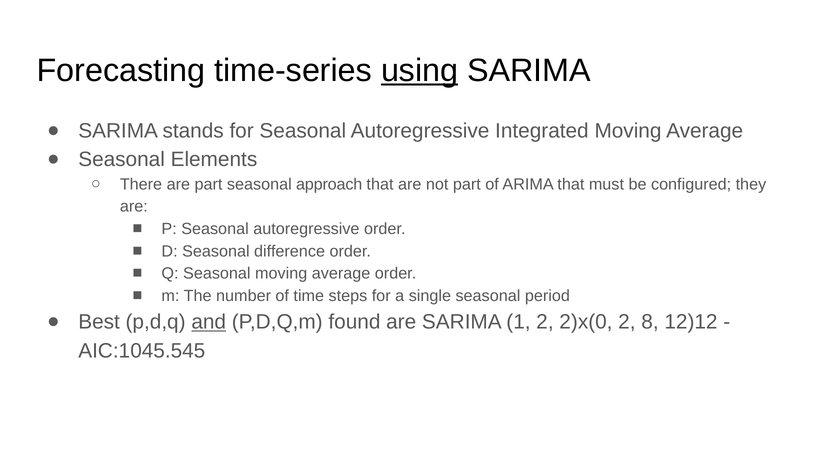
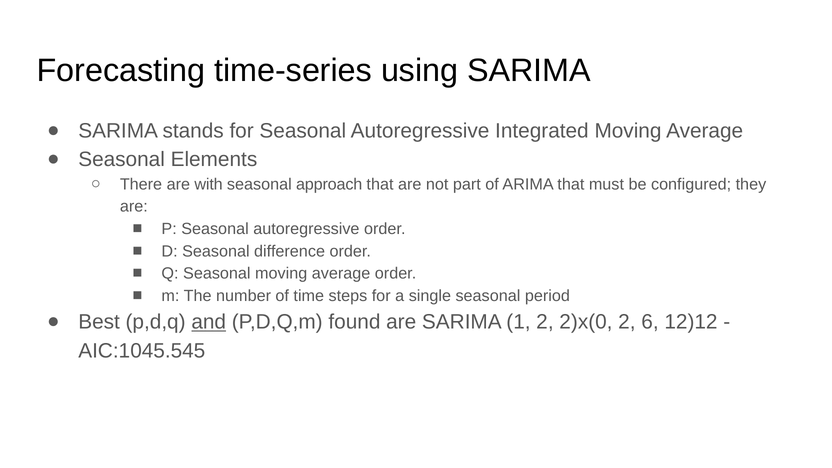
using underline: present -> none (420, 70)
are part: part -> with (209, 184)
8: 8 -> 6 (650, 322)
